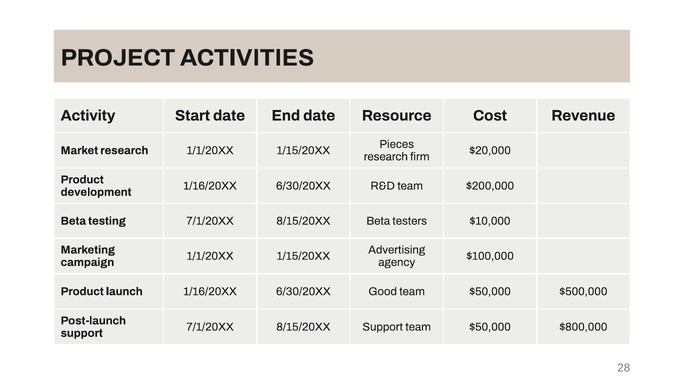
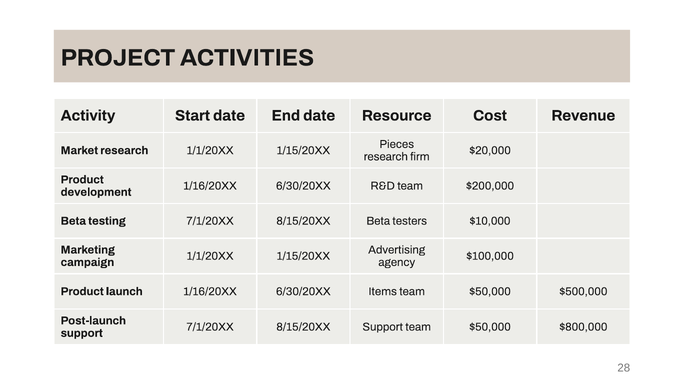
Good: Good -> Items (383, 291)
